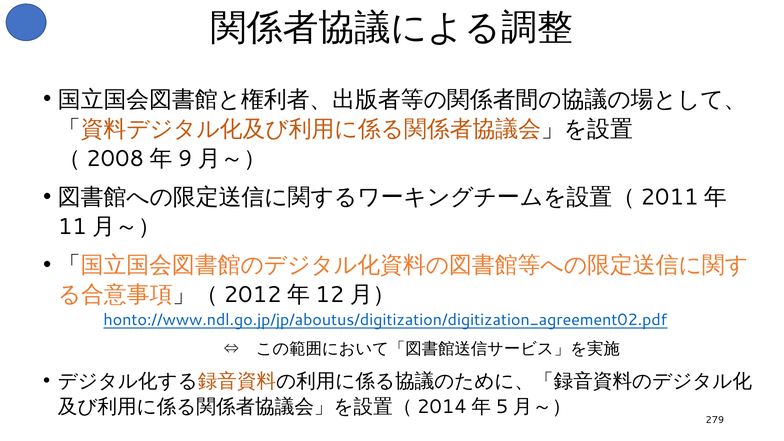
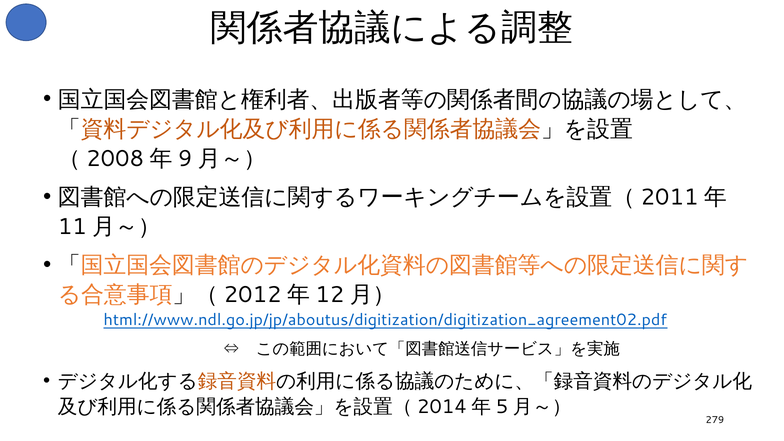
honto://www.ndl.go.jp/jp/aboutus/digitization/digitization_agreement02.pdf: honto://www.ndl.go.jp/jp/aboutus/digitization/digitization_agreement02.pdf -> html://www.ndl.go.jp/jp/aboutus/digitization/digitization_agreement02.pdf (385, 320)
